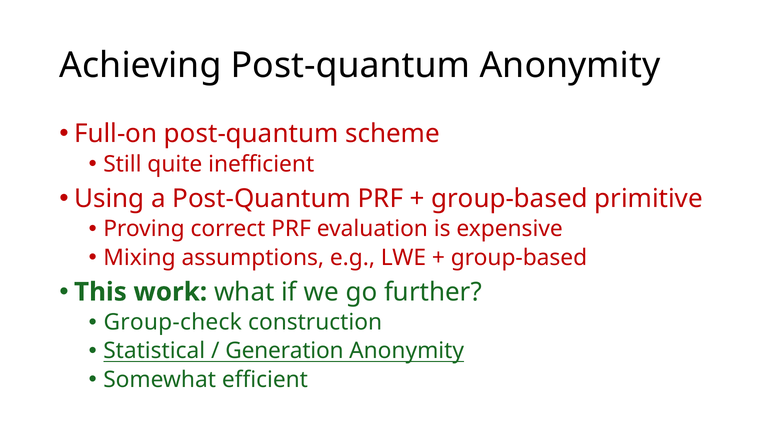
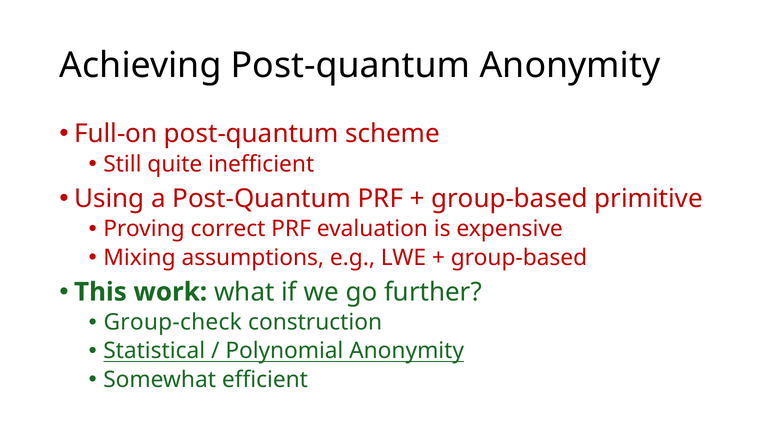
Generation: Generation -> Polynomial (284, 351)
